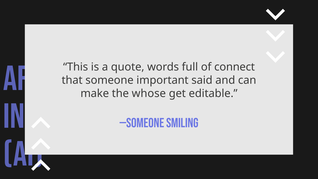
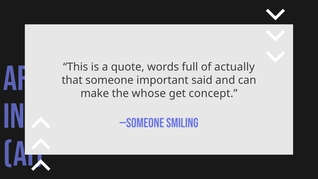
connect: connect -> actually (234, 67)
editable: editable -> concept (213, 94)
